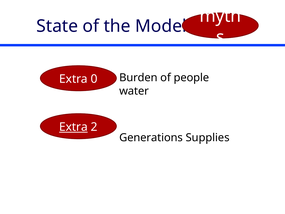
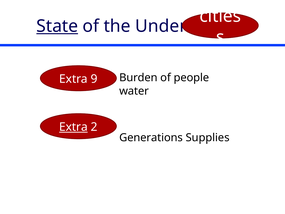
myth: myth -> cities (220, 16)
State underline: none -> present (57, 26)
Model: Model -> Under (161, 26)
0: 0 -> 9 (94, 79)
